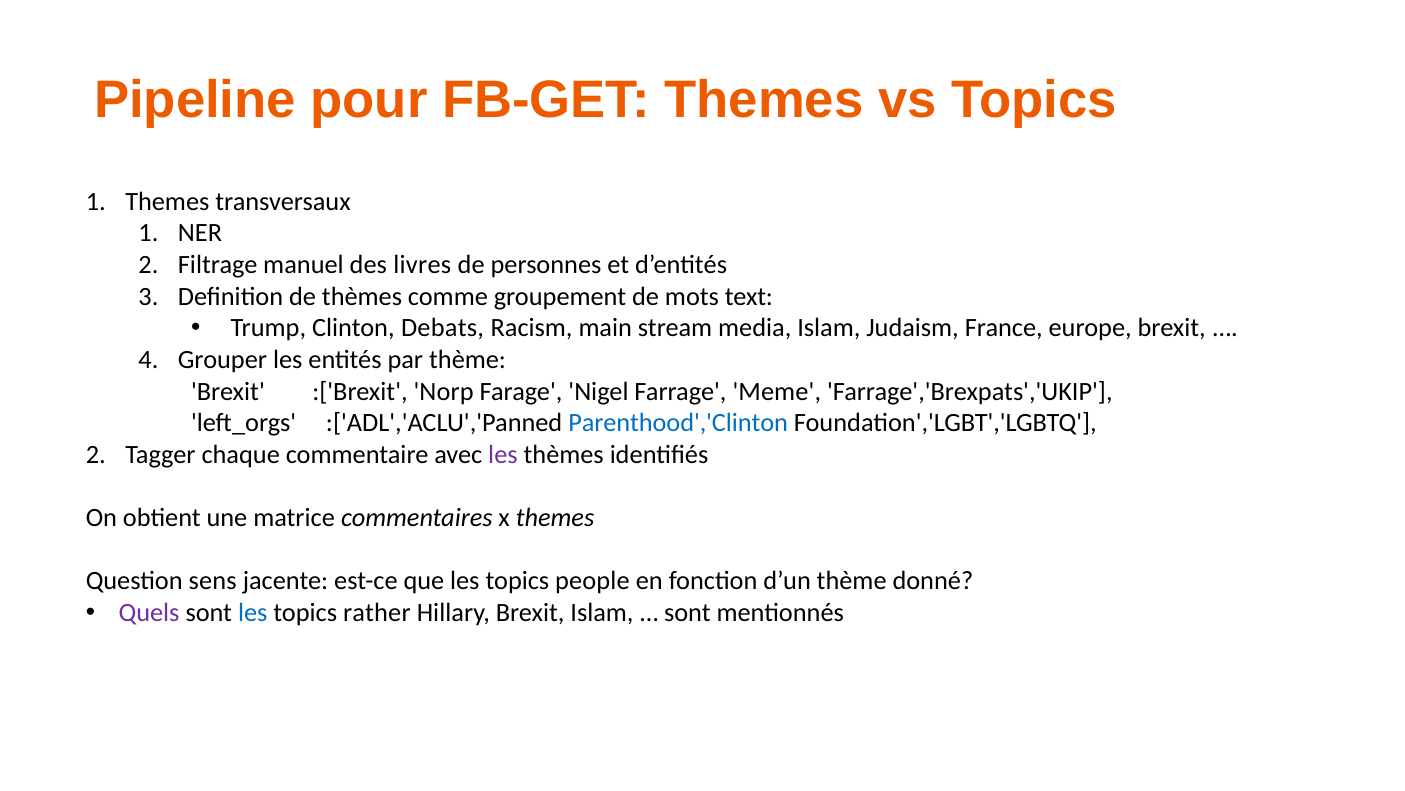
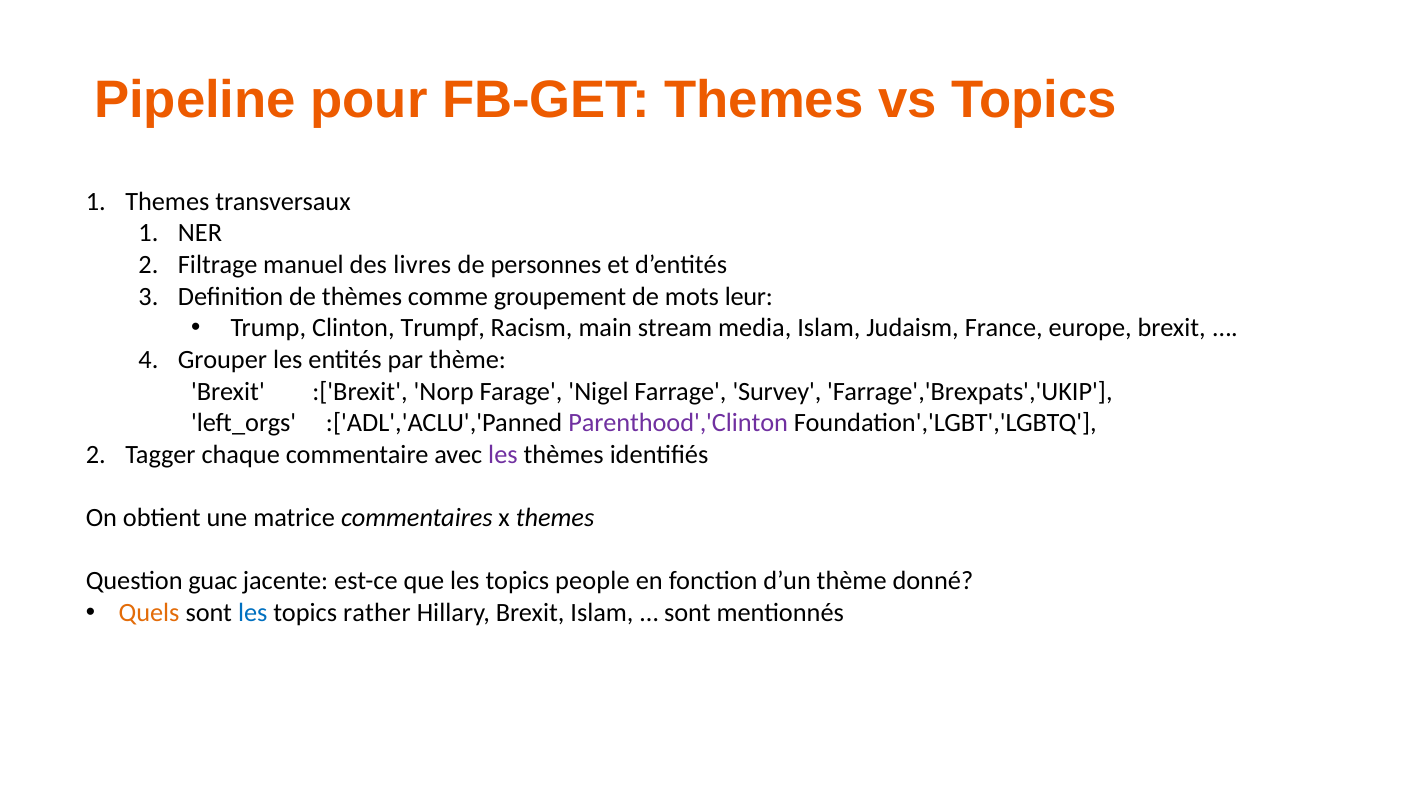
text: text -> leur (749, 296)
Debats: Debats -> Trumpf (443, 328)
Meme: Meme -> Survey (777, 391)
Parenthood','Clinton colour: blue -> purple (678, 423)
sens: sens -> guac (213, 581)
Quels colour: purple -> orange (149, 612)
